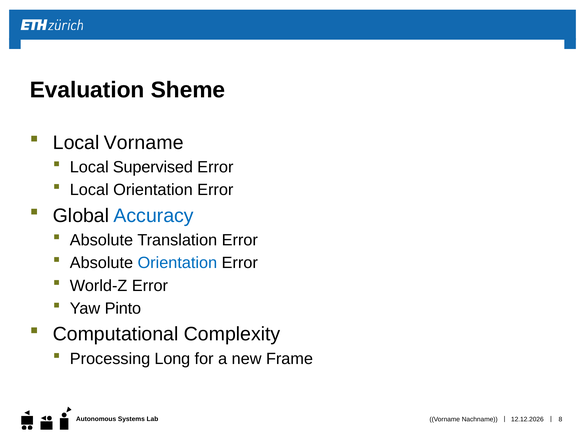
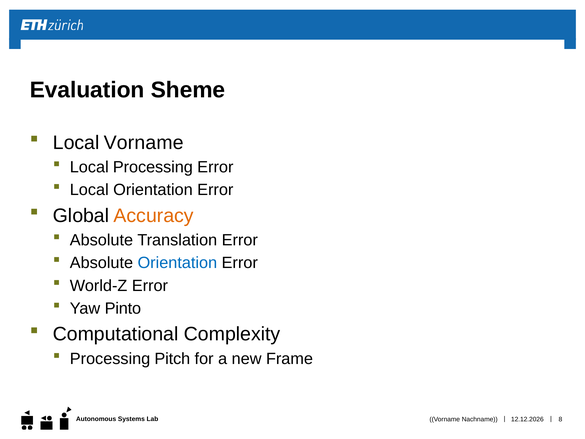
Local Supervised: Supervised -> Processing (153, 167)
Accuracy colour: blue -> orange (154, 216)
Long: Long -> Pitch (172, 358)
